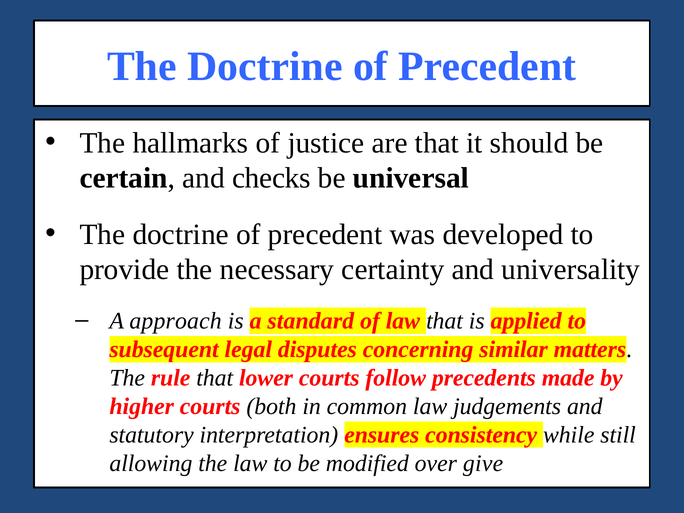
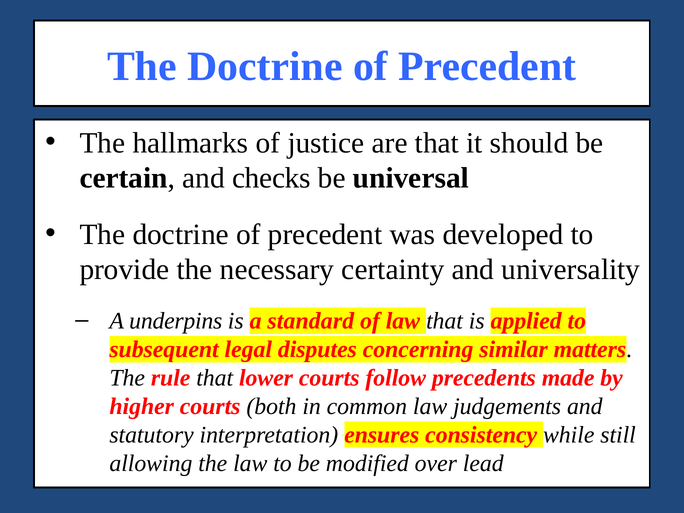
approach: approach -> underpins (176, 321)
give: give -> lead (483, 463)
